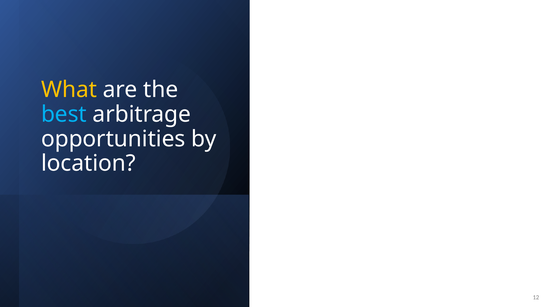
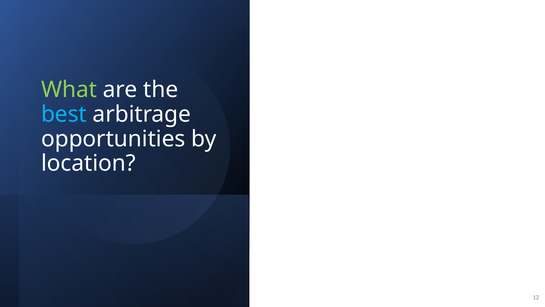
What colour: yellow -> light green (69, 90)
